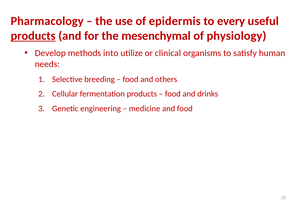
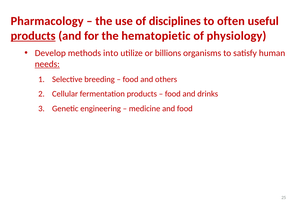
epidermis: epidermis -> disciplines (175, 21)
every: every -> often (231, 21)
mesenchymal: mesenchymal -> hematopietic (156, 36)
clinical: clinical -> billions (168, 53)
needs underline: none -> present (47, 64)
